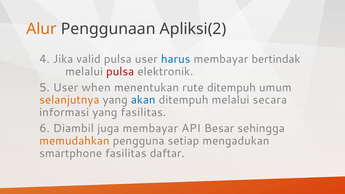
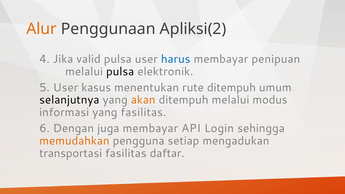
bertindak: bertindak -> penipuan (276, 59)
pulsa colour: red -> black (120, 72)
when: when -> kasus (96, 88)
selanjutnya colour: orange -> black (69, 100)
akan colour: blue -> orange (143, 100)
secara: secara -> modus (270, 100)
Diambil: Diambil -> Dengan (73, 128)
Besar: Besar -> Login (219, 128)
smartphone: smartphone -> transportasi (71, 153)
